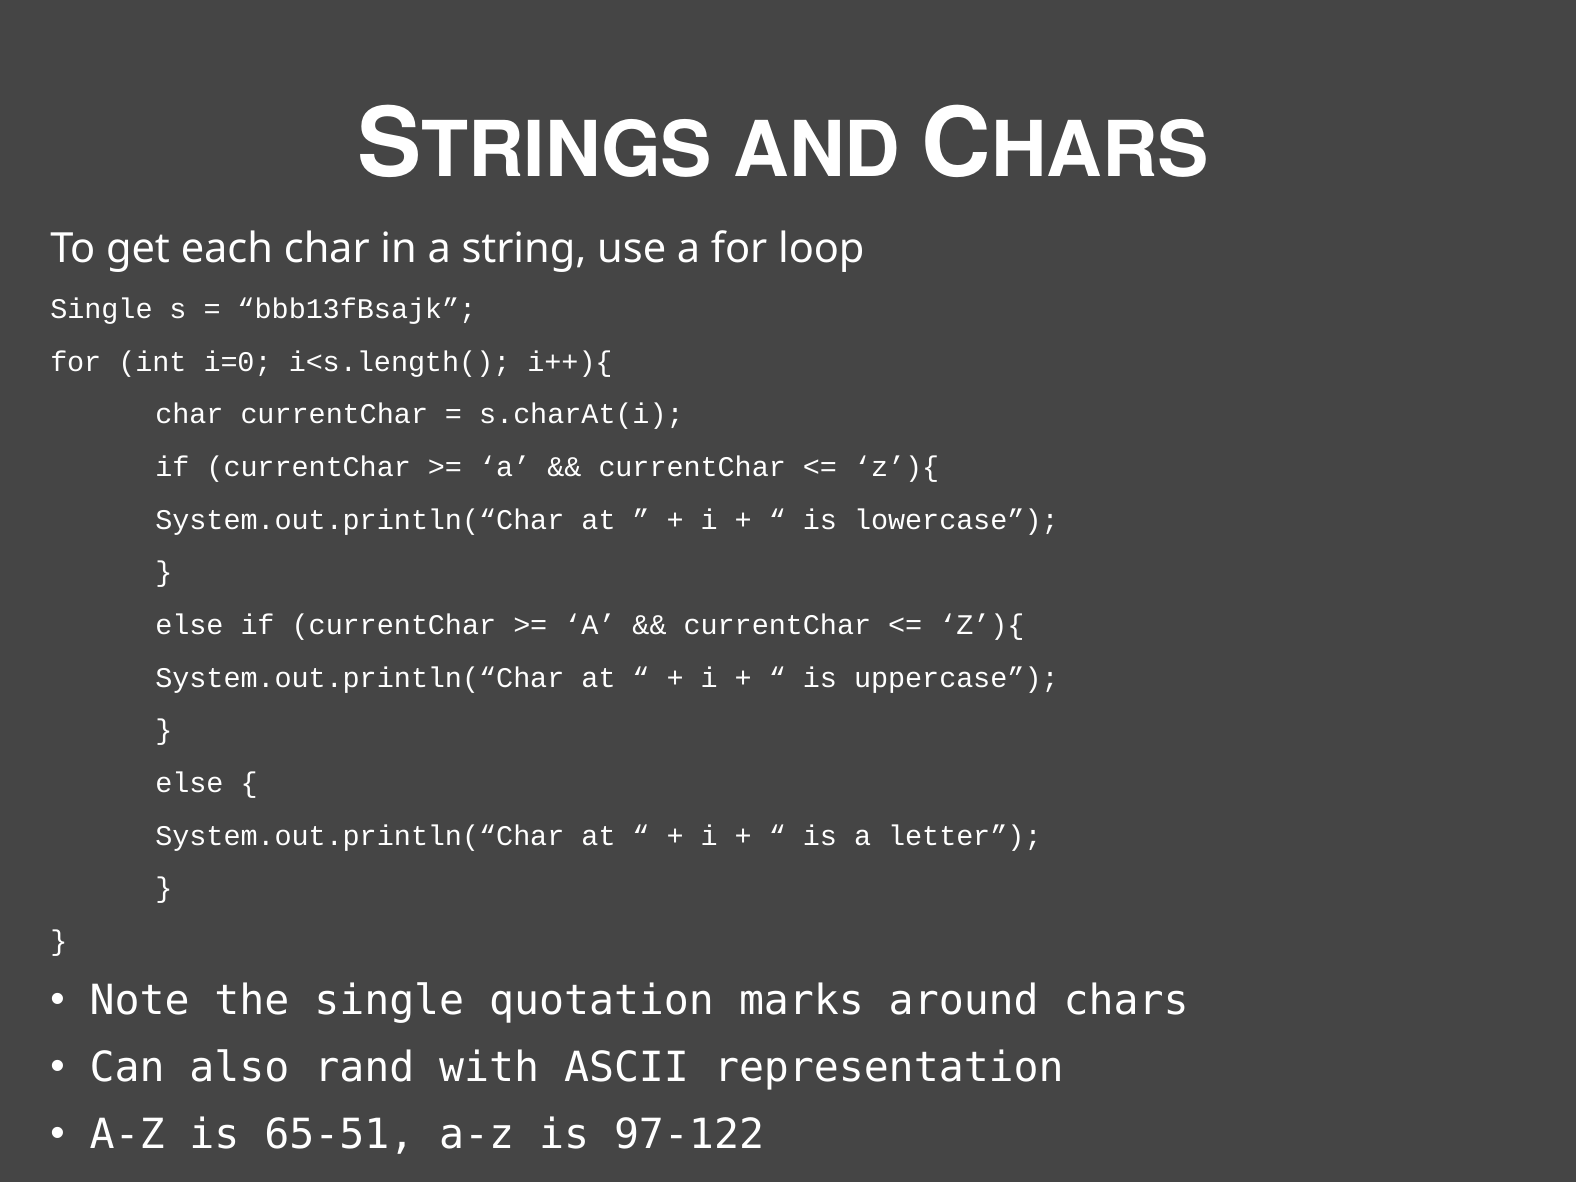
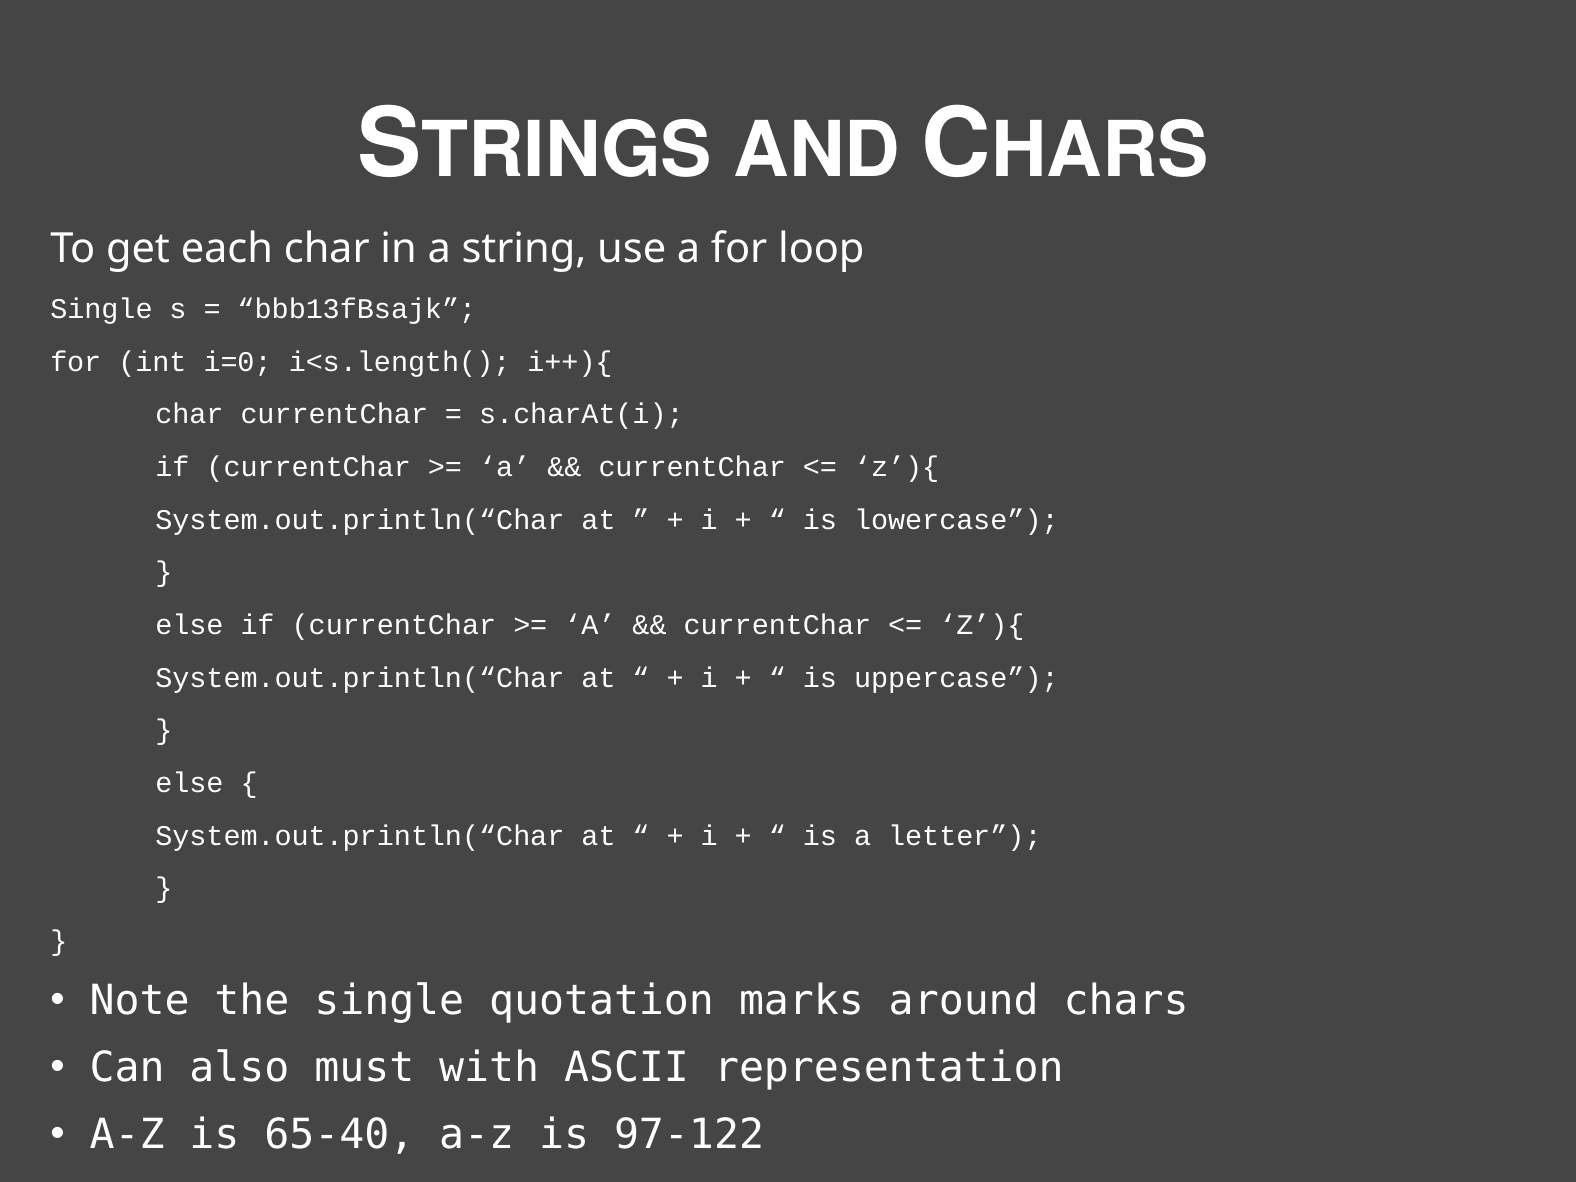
rand: rand -> must (364, 1068)
65-51: 65-51 -> 65-40 (339, 1135)
